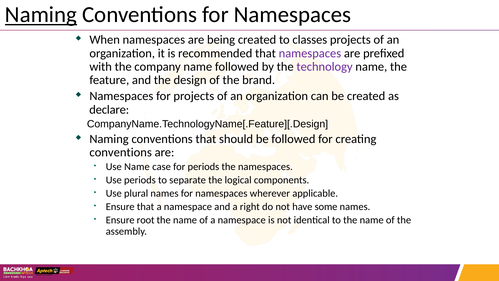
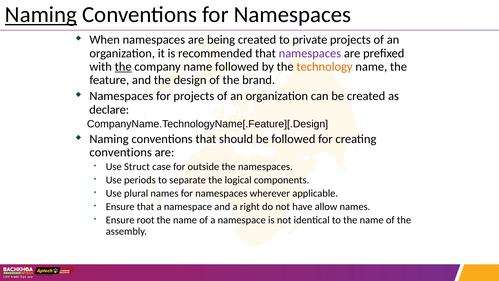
classes: classes -> private (310, 40)
the underline: none -> present (123, 67)
technology colour: purple -> orange (325, 67)
Use Name: Name -> Struct (137, 167)
for periods: periods -> outside (203, 167)
some: some -> allow (326, 207)
